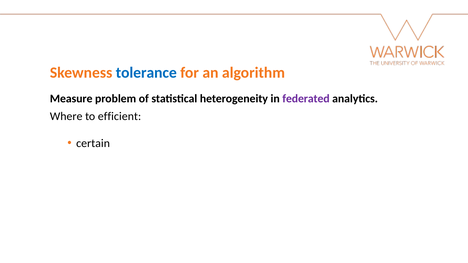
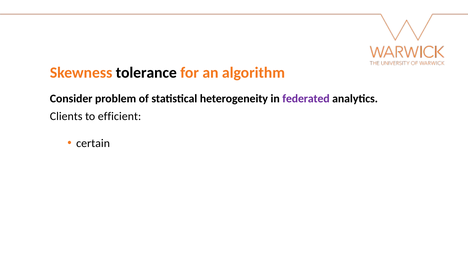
tolerance colour: blue -> black (146, 73)
Measure: Measure -> Consider (71, 99)
Where: Where -> Clients (66, 116)
